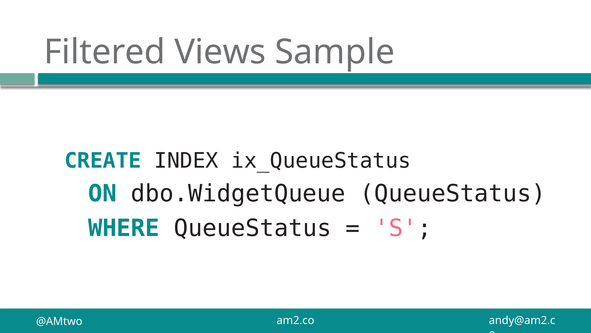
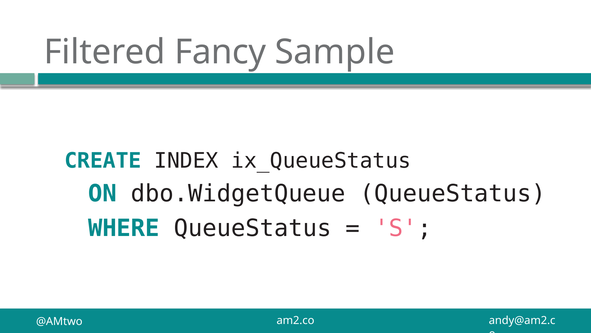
Views: Views -> Fancy (220, 52)
